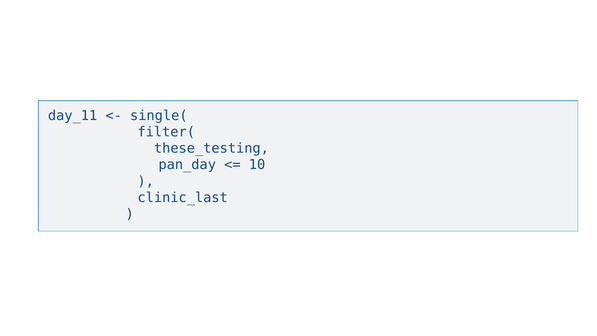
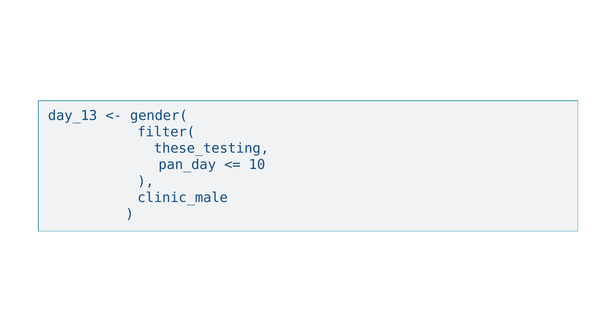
day_11: day_11 -> day_13 (73, 115)
single(: single( -> gender( (159, 115)
clinic_last: clinic_last -> clinic_male (183, 198)
